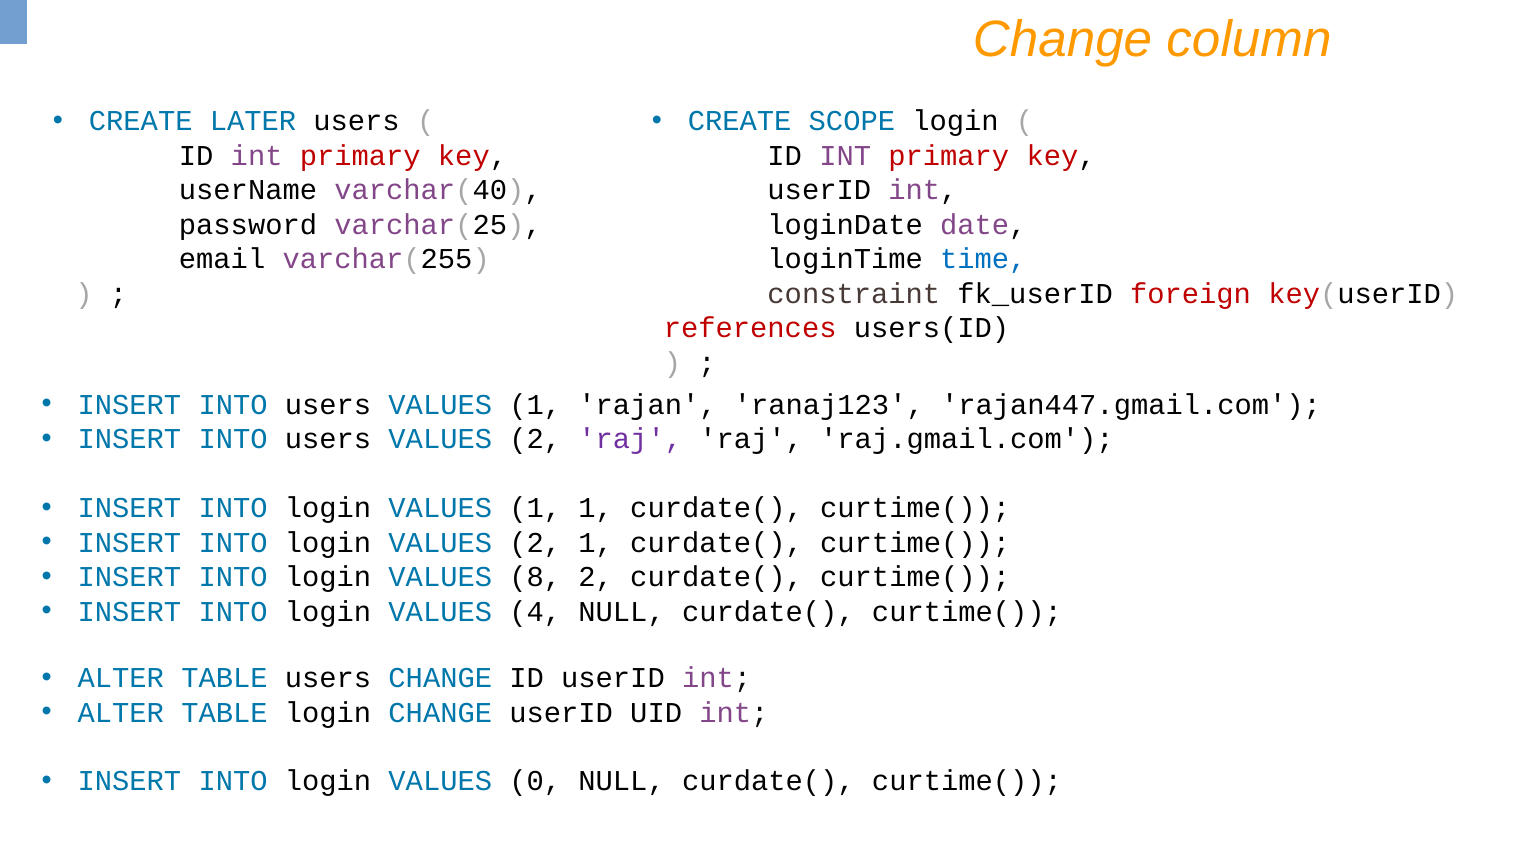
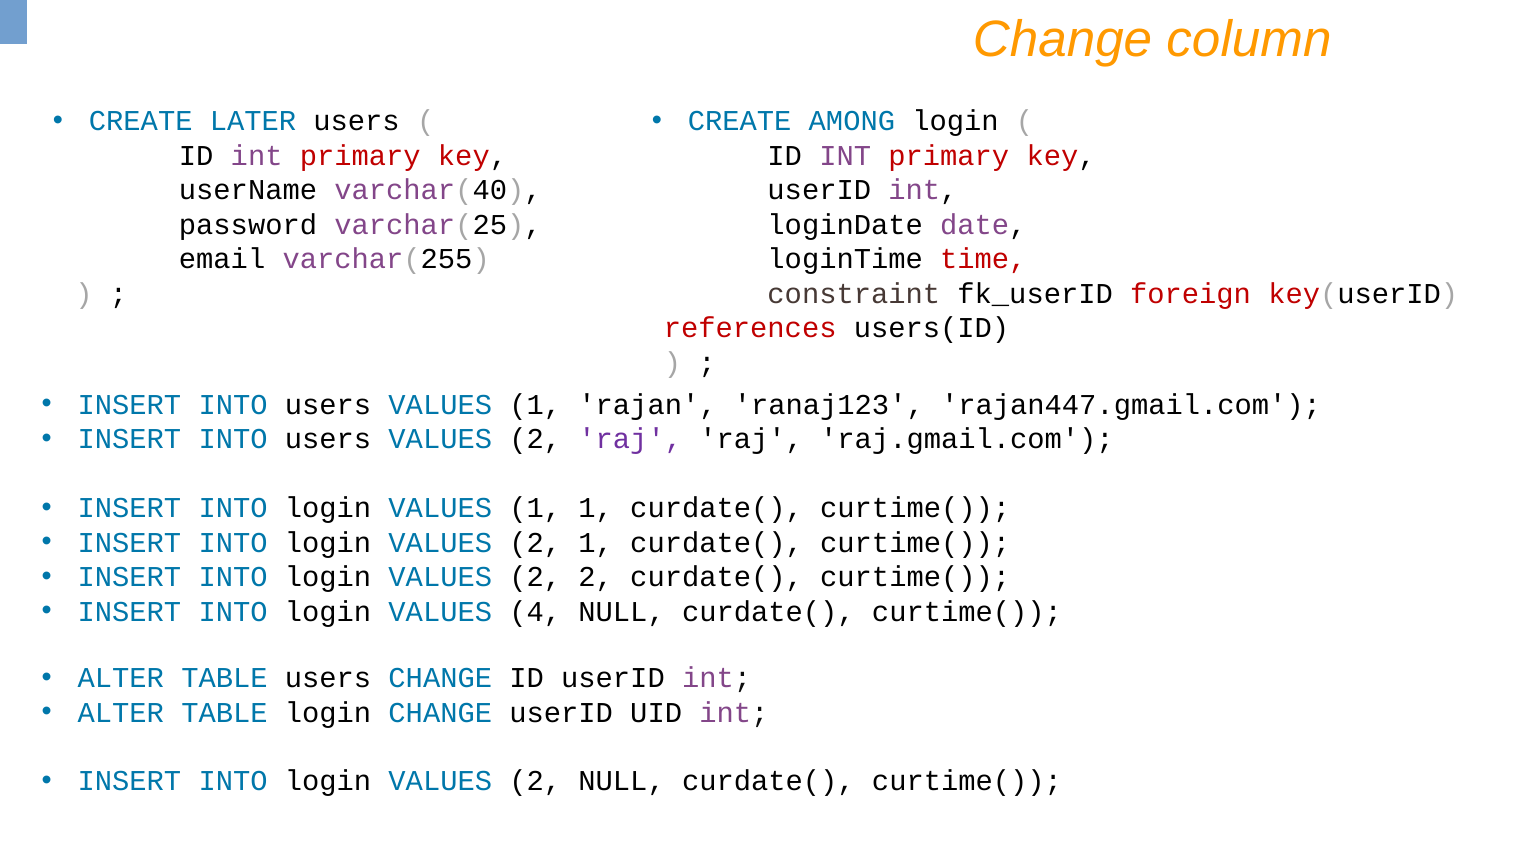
SCOPE: SCOPE -> AMONG (852, 121)
time colour: blue -> red (983, 259)
8: 8 -> 2 (535, 578)
0: 0 -> 2 (535, 782)
